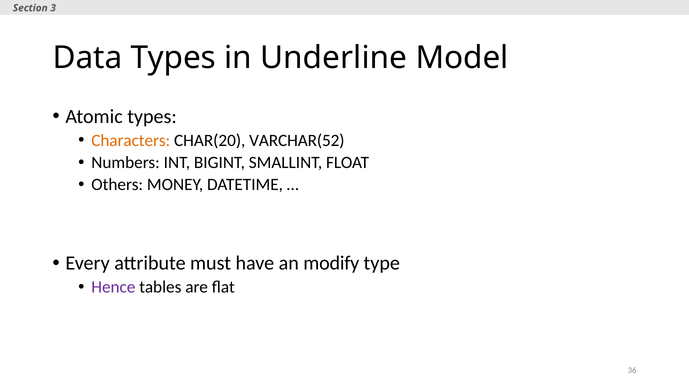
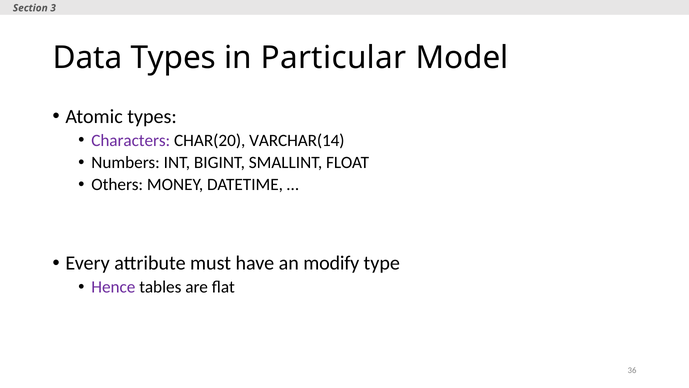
Underline: Underline -> Particular (334, 58)
Characters colour: orange -> purple (131, 140)
VARCHAR(52: VARCHAR(52 -> VARCHAR(14 (297, 140)
